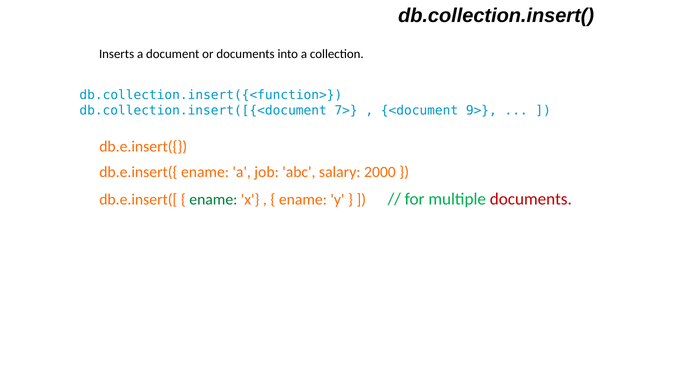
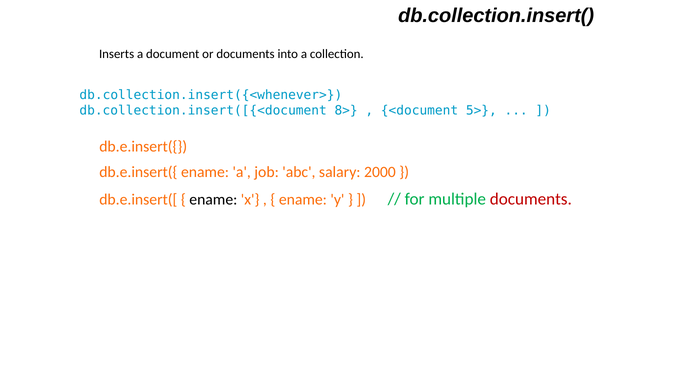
db.collection.insert({<function>: db.collection.insert({<function> -> db.collection.insert({<whenever> (211, 95)
7>: 7> -> 8> (346, 111)
9>: 9> -> 5> (481, 111)
ename colour: green -> black (213, 200)
